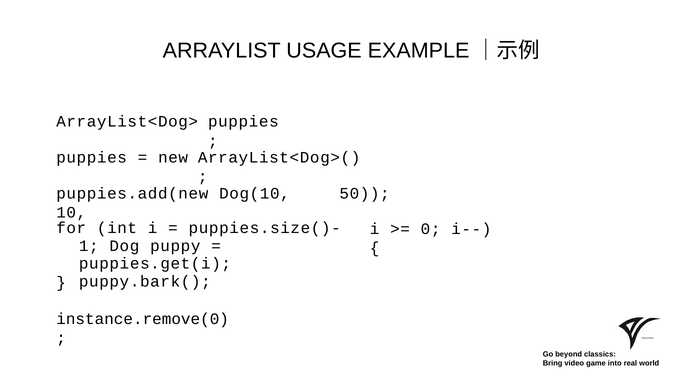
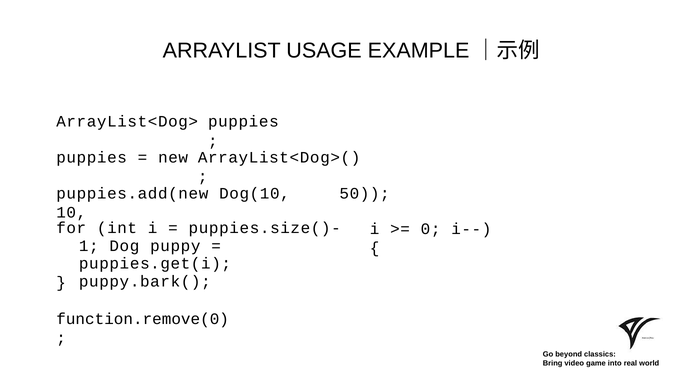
instance.remove(0: instance.remove(0 -> function.remove(0 (143, 319)
